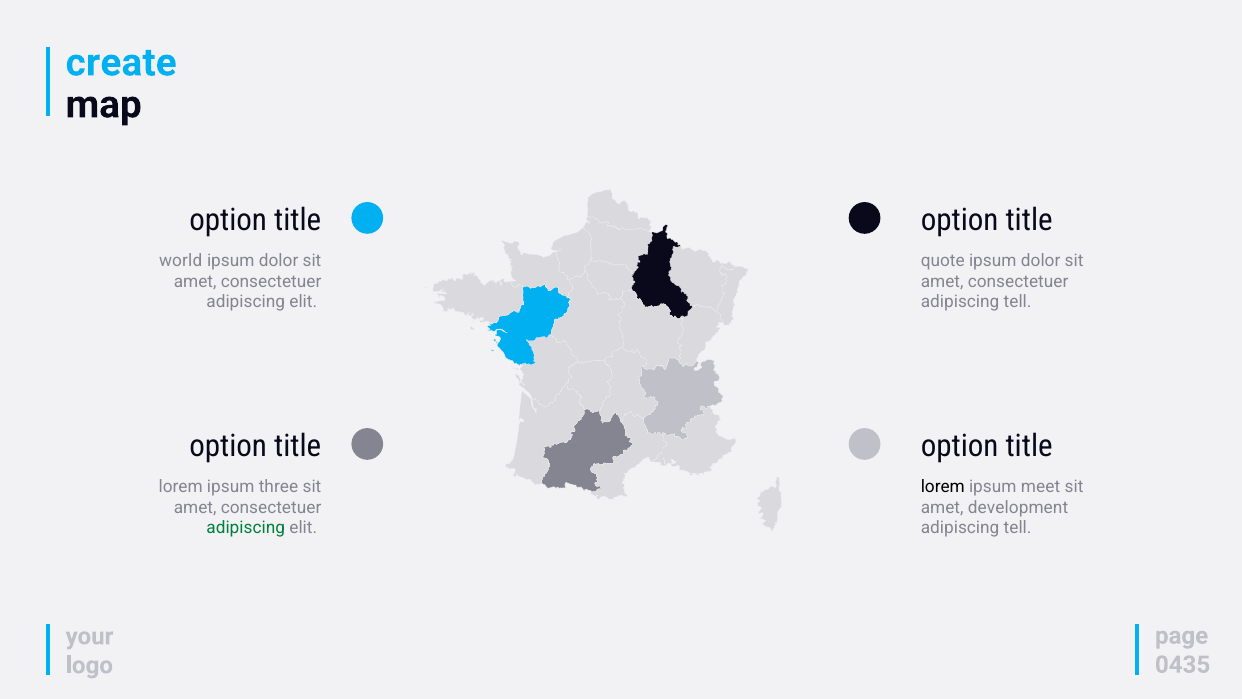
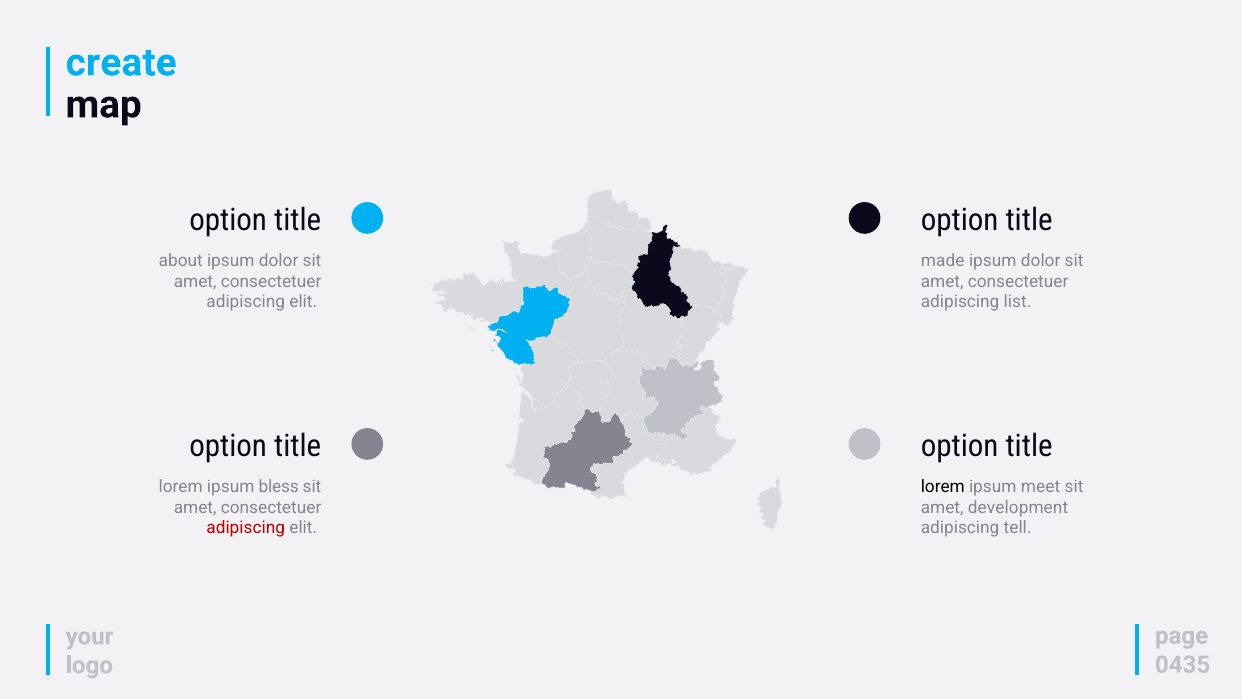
world: world -> about (181, 261)
quote: quote -> made (943, 261)
tell: tell -> list (1018, 302)
three: three -> bless (279, 486)
adipiscing colour: green -> red (246, 528)
